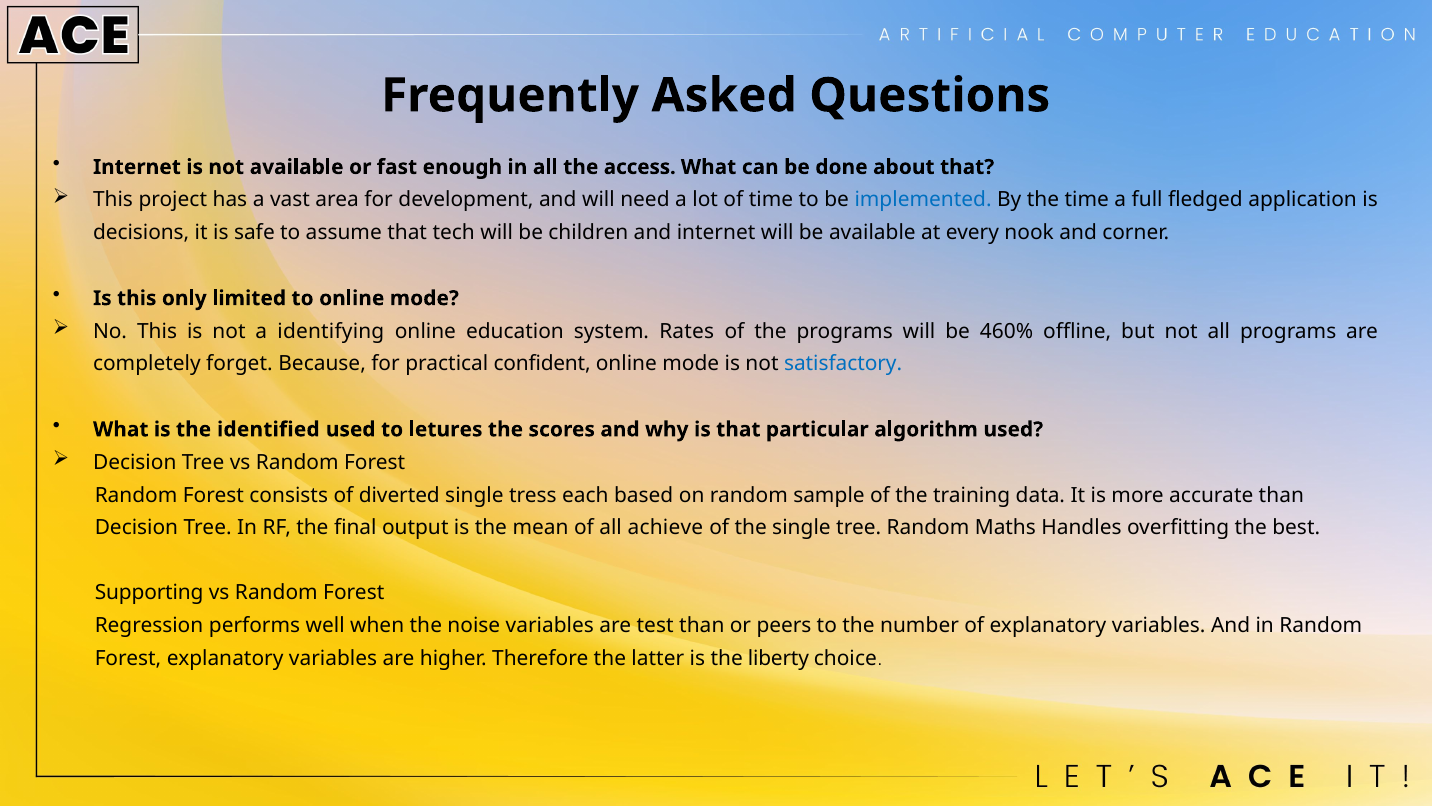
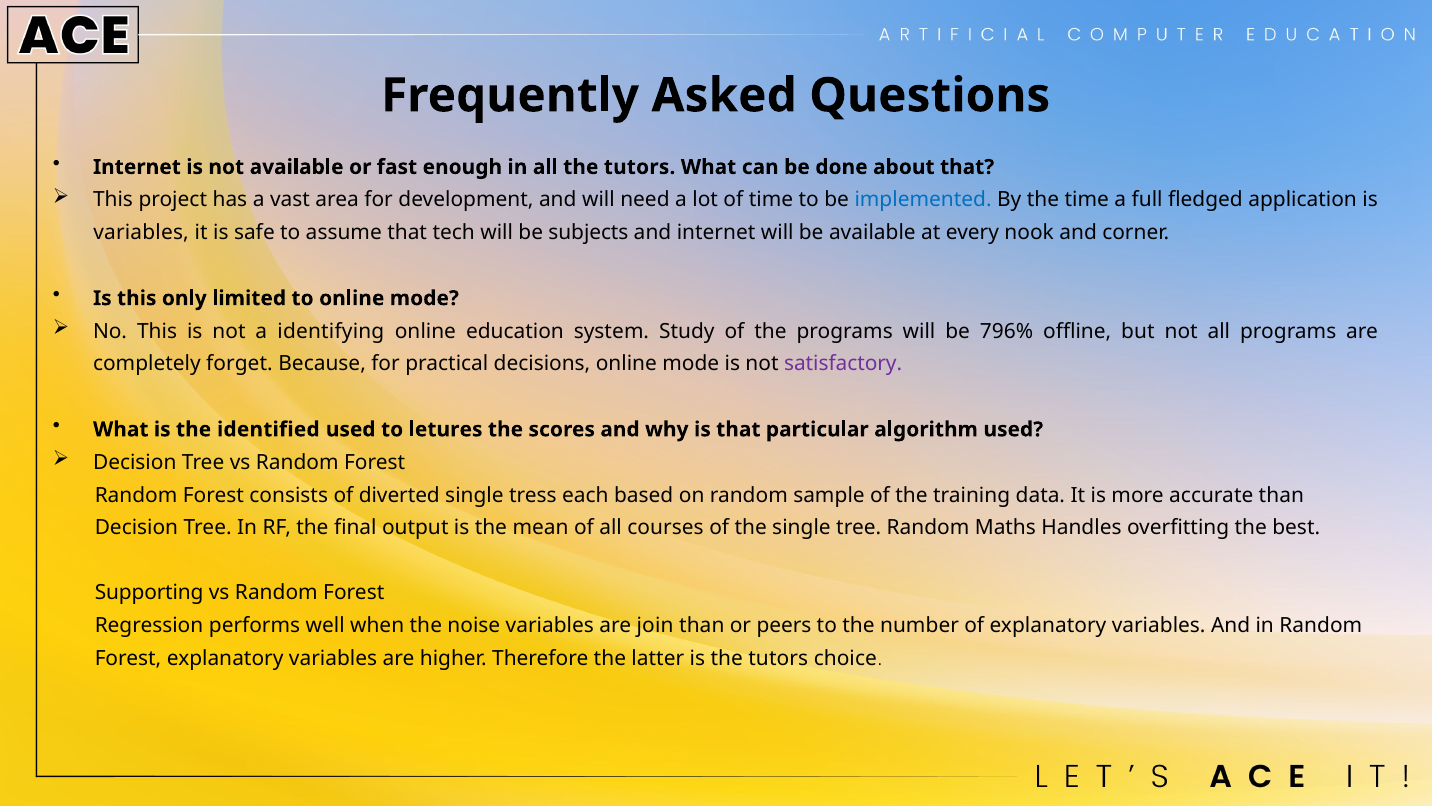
all the access: access -> tutors (640, 167)
decisions: decisions -> variables (141, 232)
children: children -> subjects (588, 232)
Rates: Rates -> Study (687, 331)
460%: 460% -> 796% (1007, 331)
confident: confident -> decisions (542, 364)
satisfactory colour: blue -> purple (843, 364)
achieve: achieve -> courses (666, 527)
test: test -> join (655, 625)
is the liberty: liberty -> tutors (778, 658)
